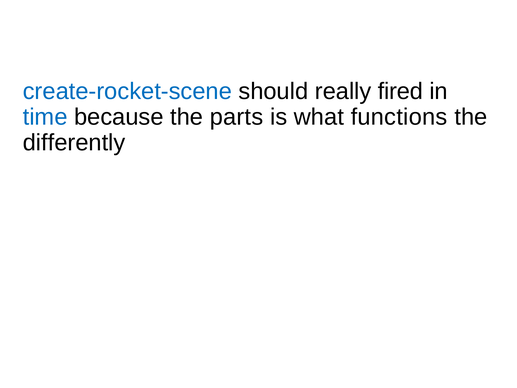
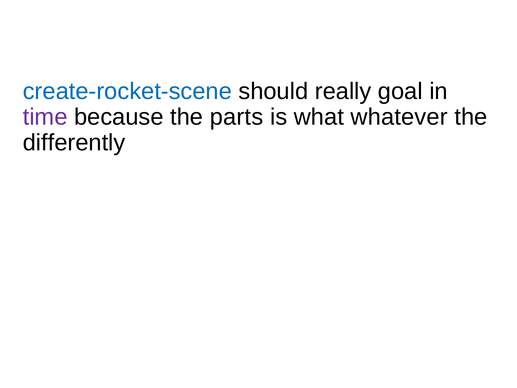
fired: fired -> goal (400, 91)
time colour: blue -> purple (45, 117)
functions: functions -> whatever (399, 117)
